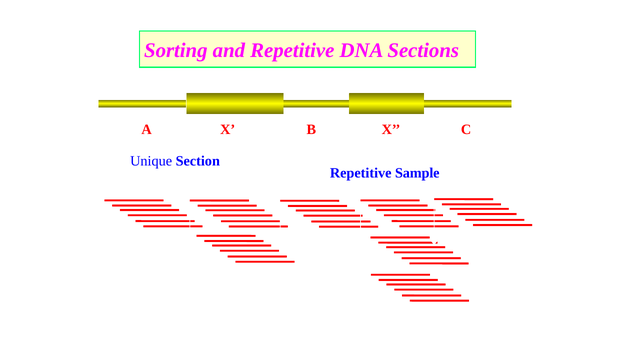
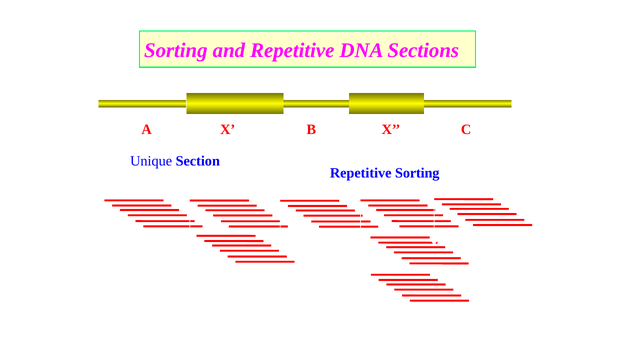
Repetitive Sample: Sample -> Sorting (417, 173)
